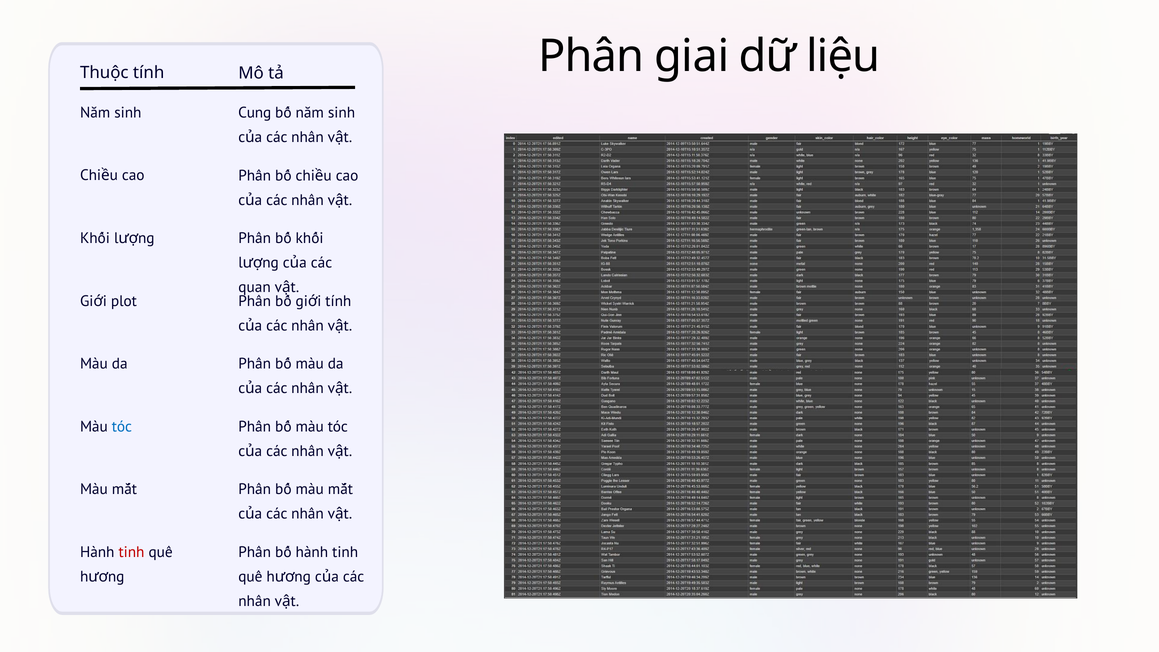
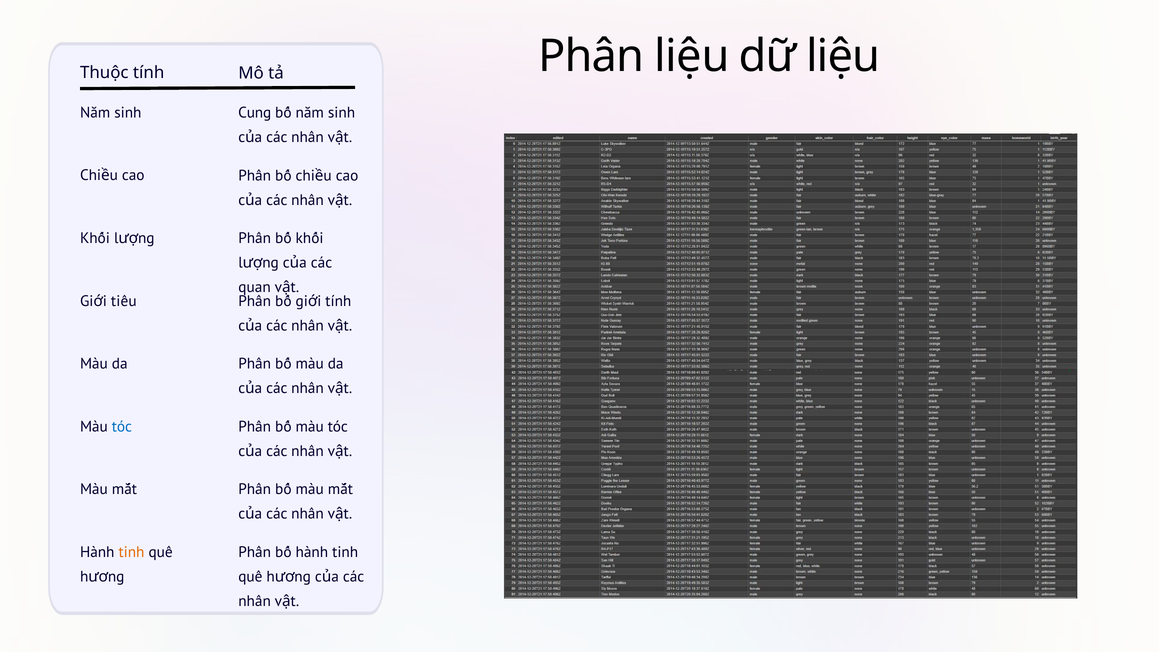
Phân giai: giai -> liệu (692, 56)
plot: plot -> tiêu (124, 301)
tinh colour: red -> orange (131, 552)
